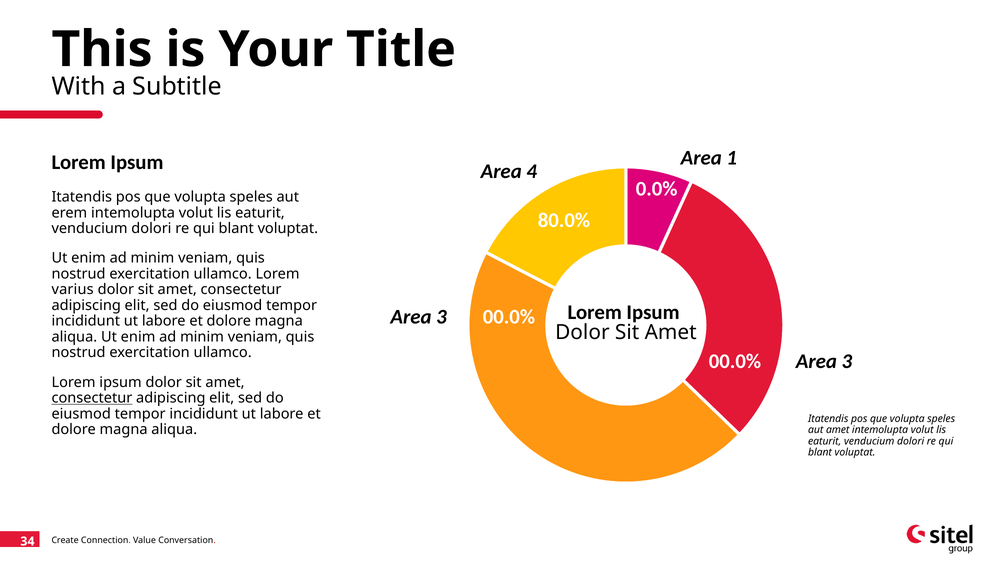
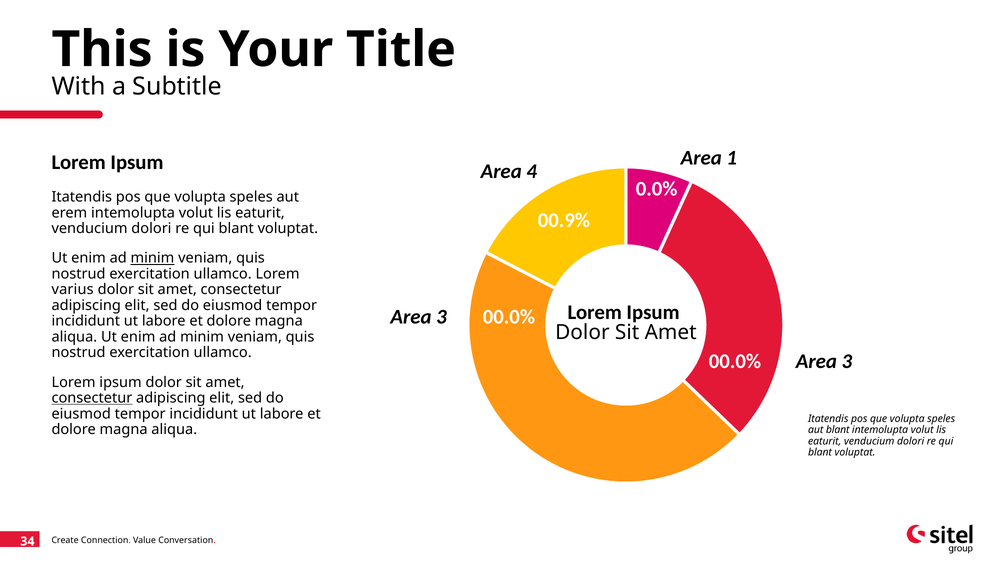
80.0%: 80.0% -> 00.9% (564, 220)
minim underline: none -> present (152, 258)
aut amet: amet -> blant (838, 429)
